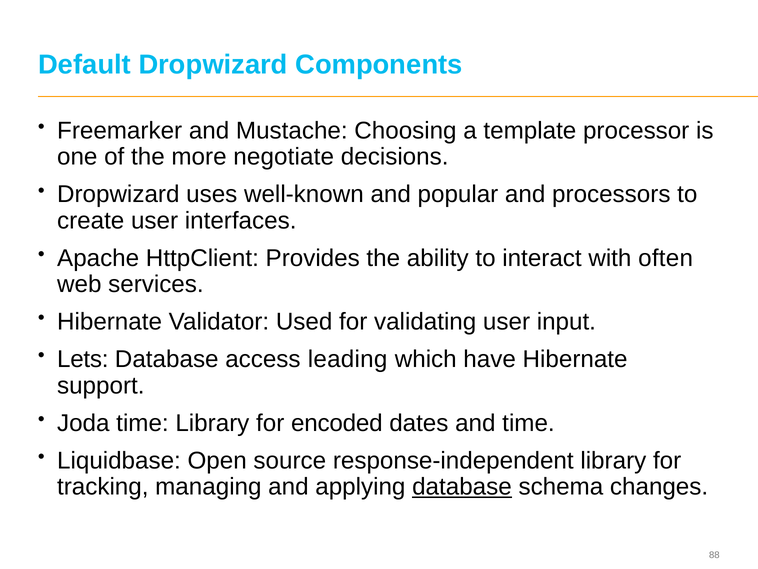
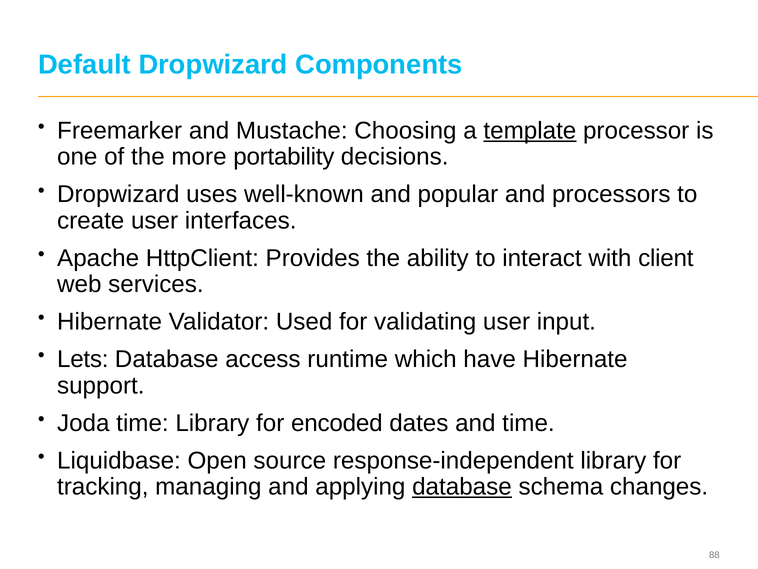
template underline: none -> present (530, 131)
negotiate: negotiate -> portability (284, 157)
often: often -> client (666, 258)
leading: leading -> runtime (348, 359)
